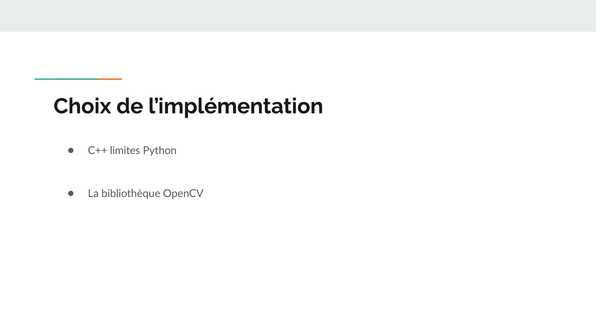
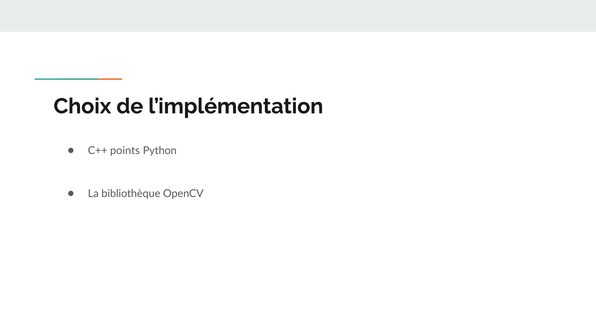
limites: limites -> points (125, 151)
